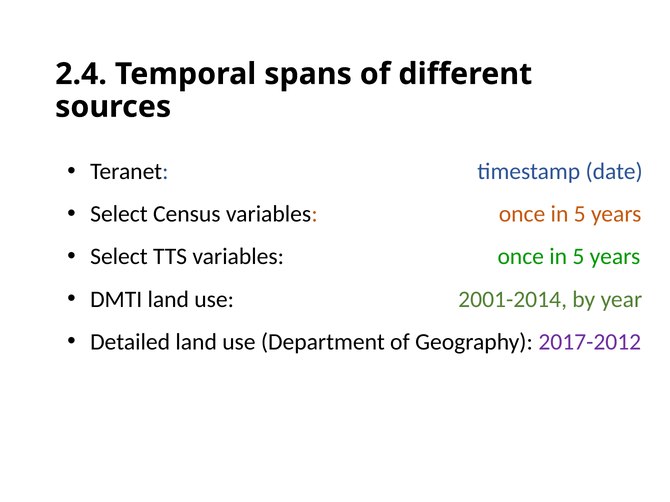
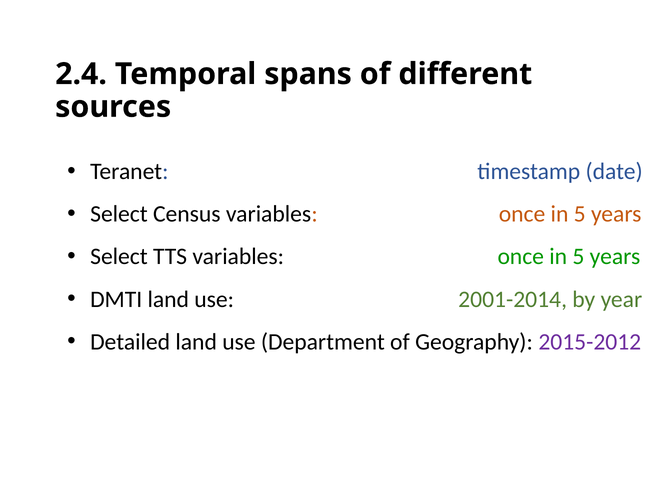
2017-2012: 2017-2012 -> 2015-2012 (590, 342)
